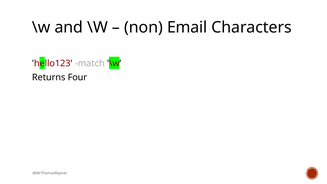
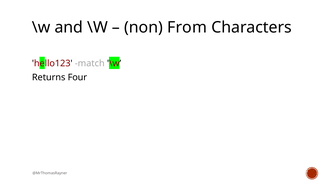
Email: Email -> From (187, 27)
